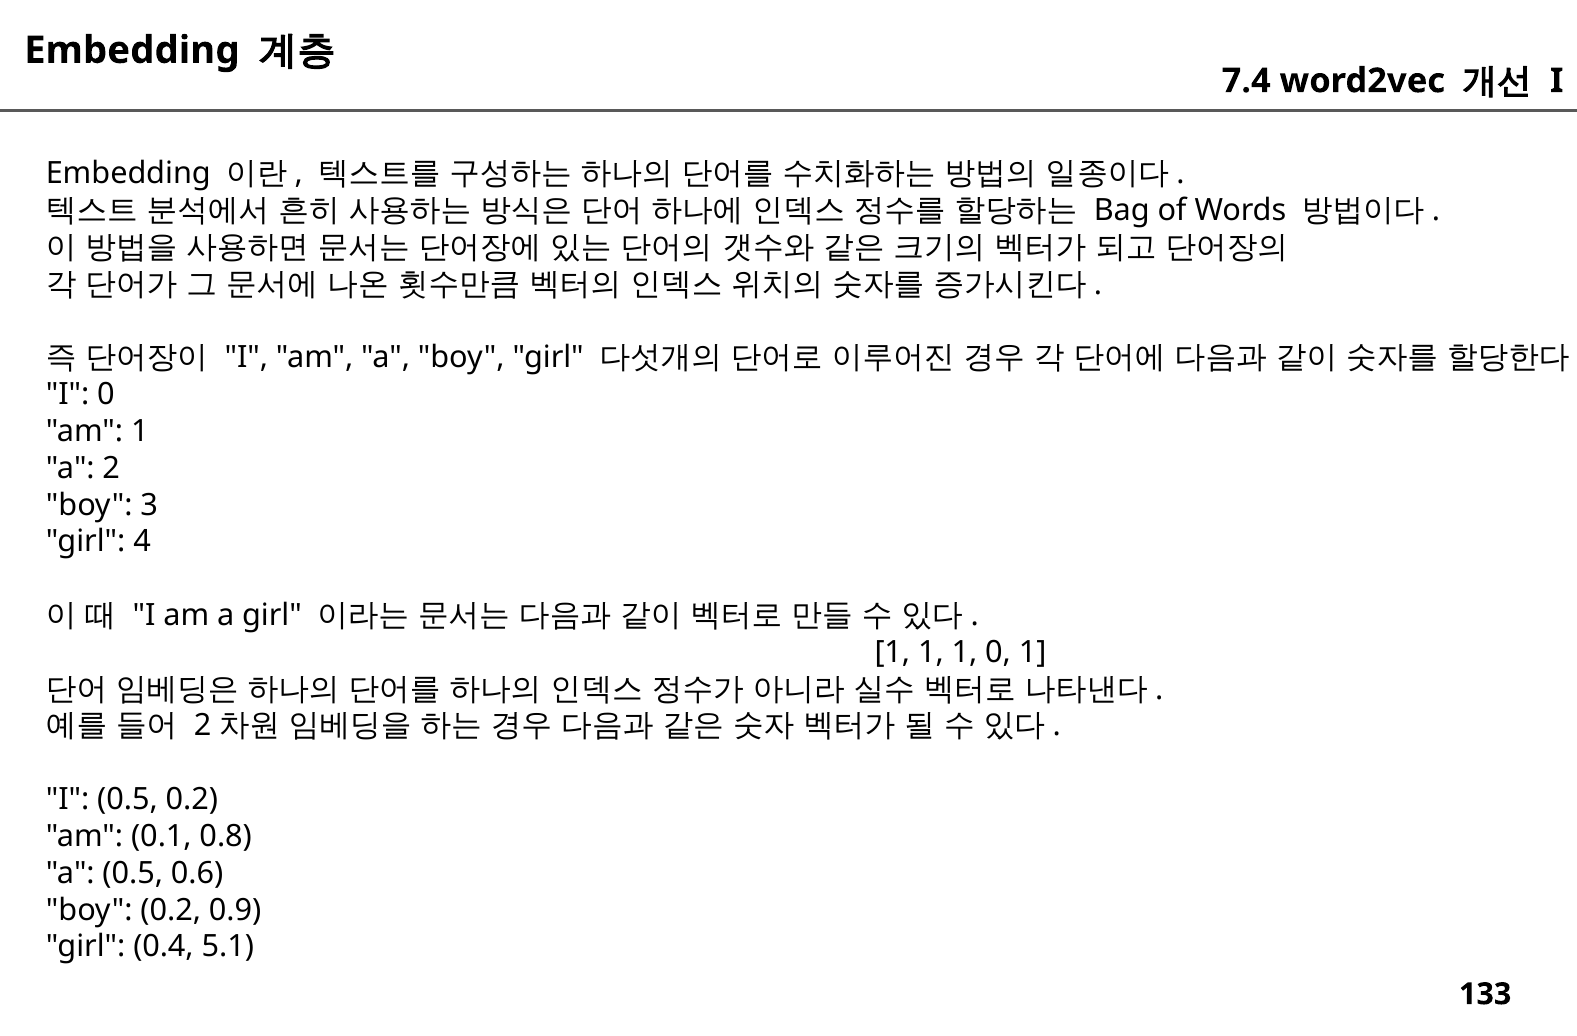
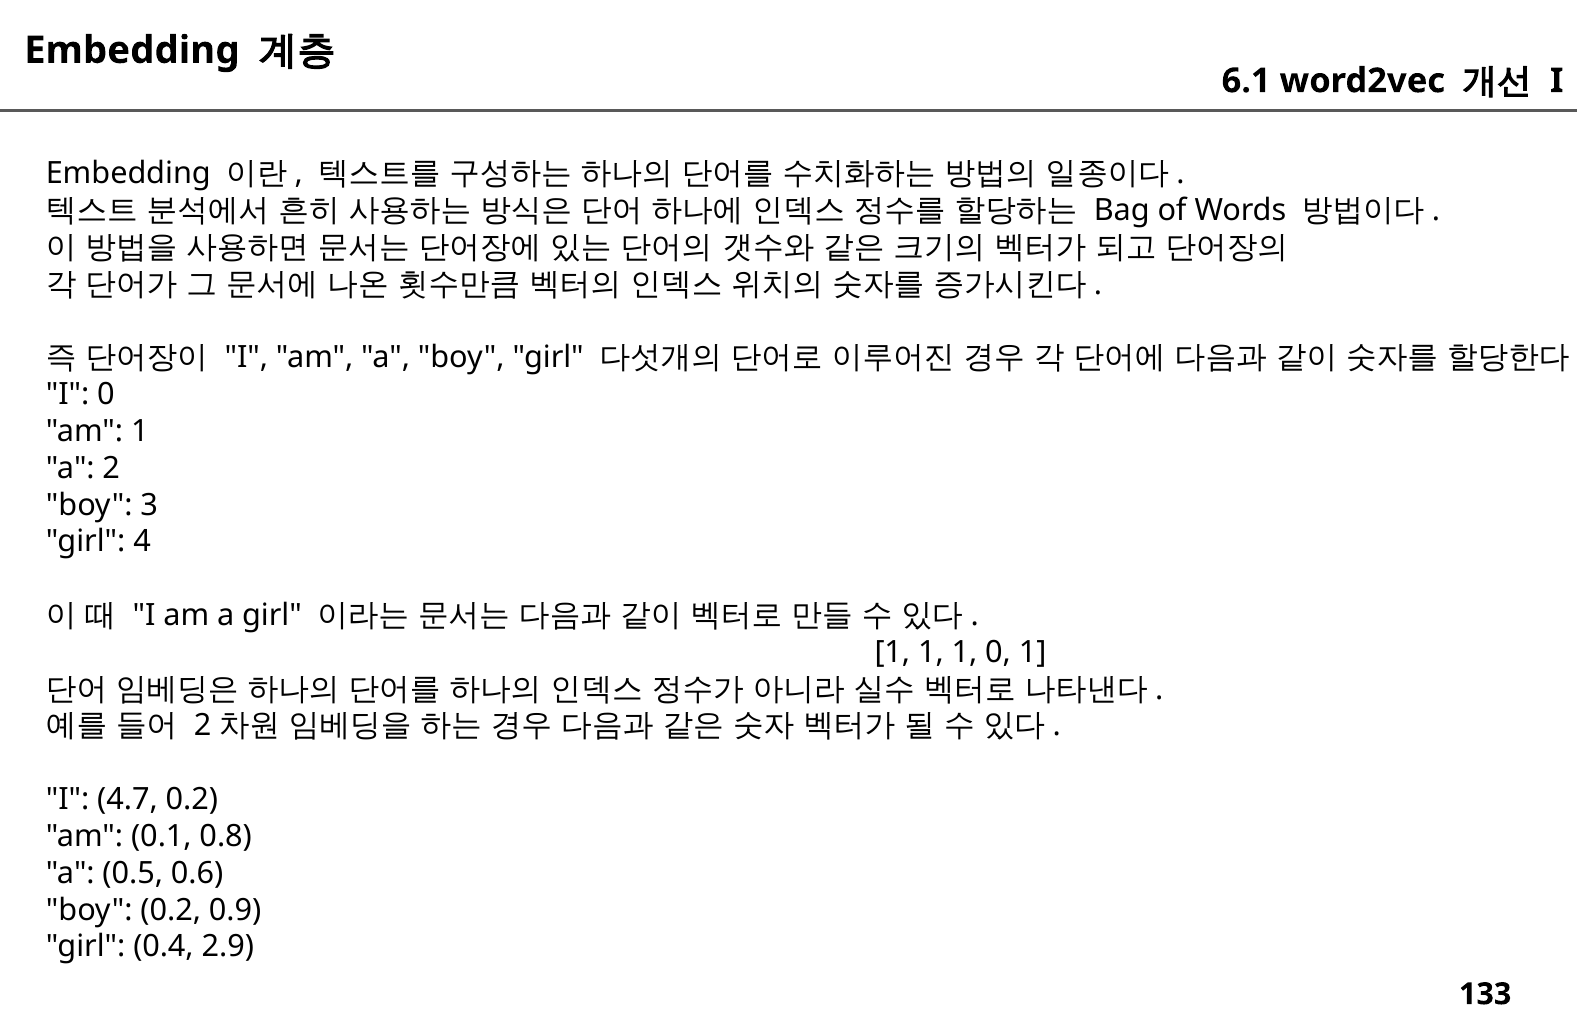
7.4: 7.4 -> 6.1 (1246, 81)
I 0.5: 0.5 -> 4.7 (128, 799)
5.1: 5.1 -> 2.9 (228, 947)
